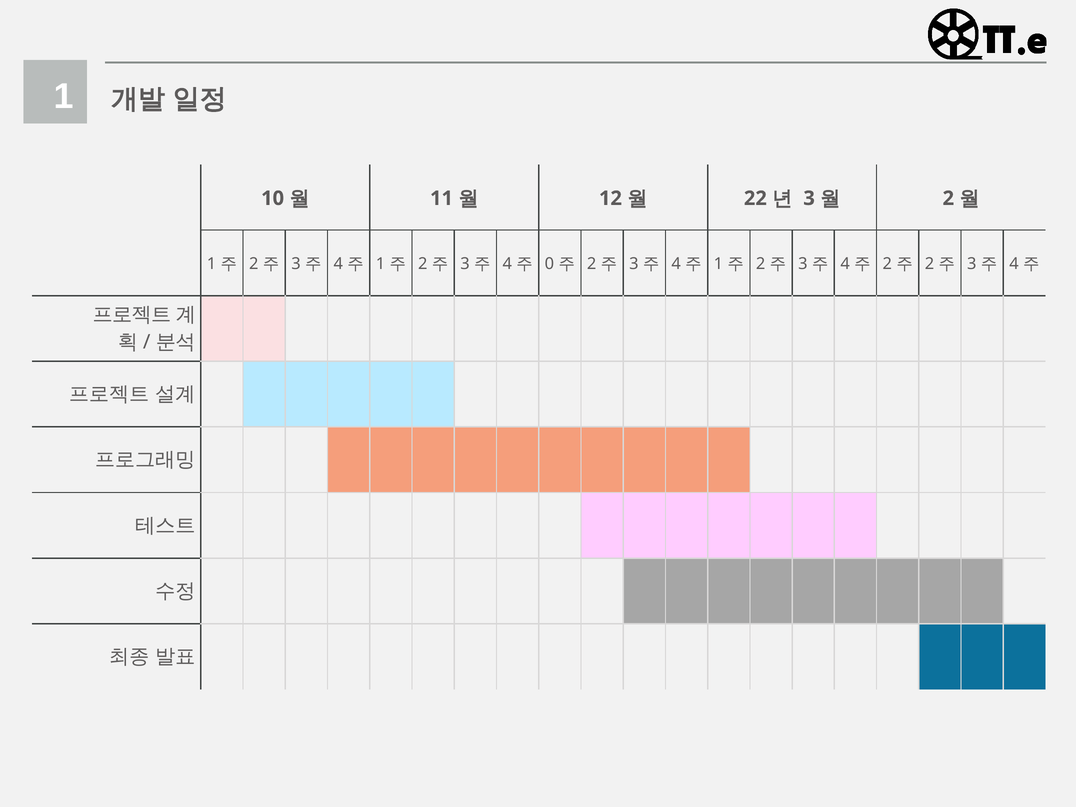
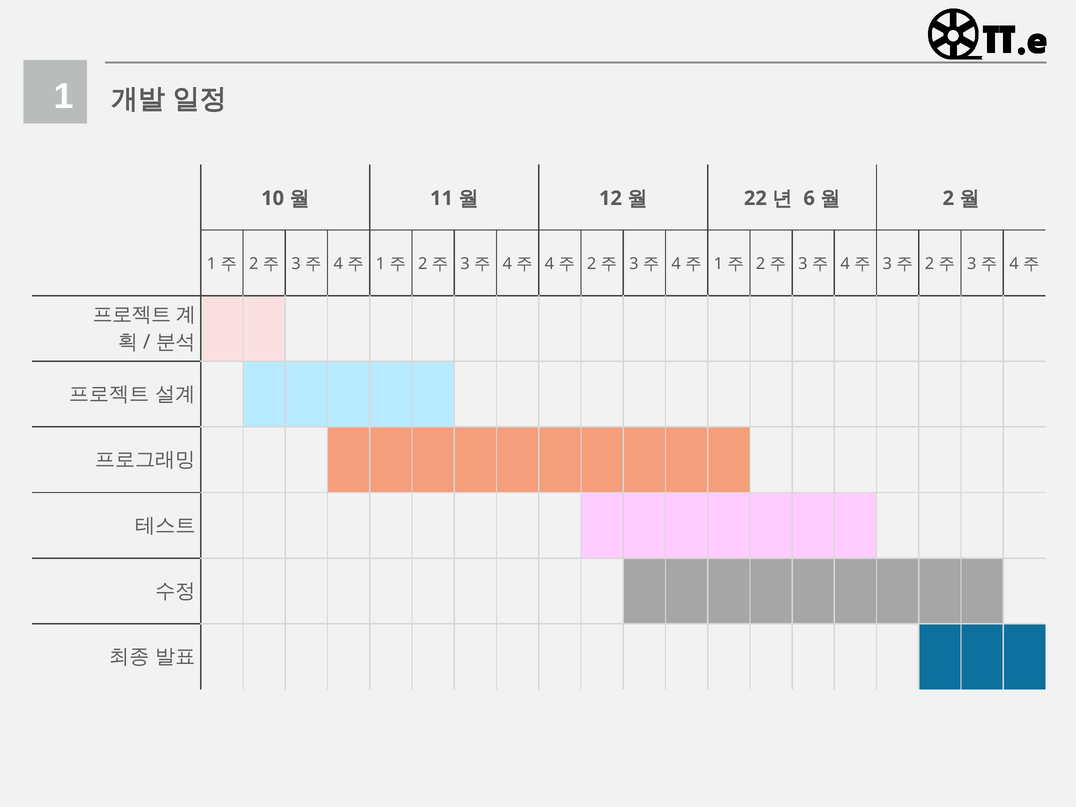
3: 3 -> 6 (809, 198)
0: 0 -> 4 (549, 264)
2: 2 -> 3 (887, 264)
